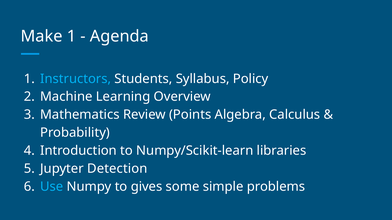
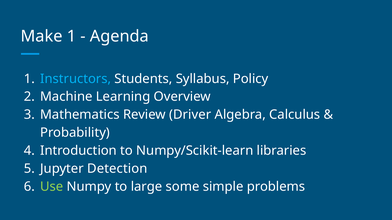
Points: Points -> Driver (190, 115)
Use colour: light blue -> light green (52, 187)
gives: gives -> large (147, 187)
